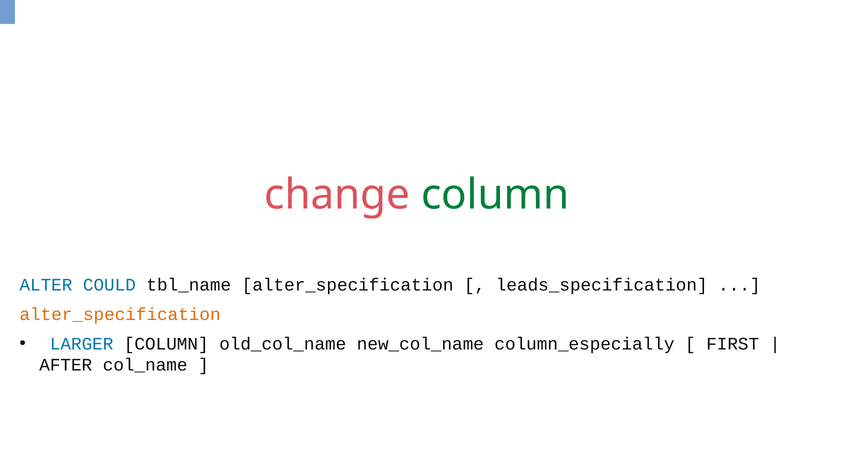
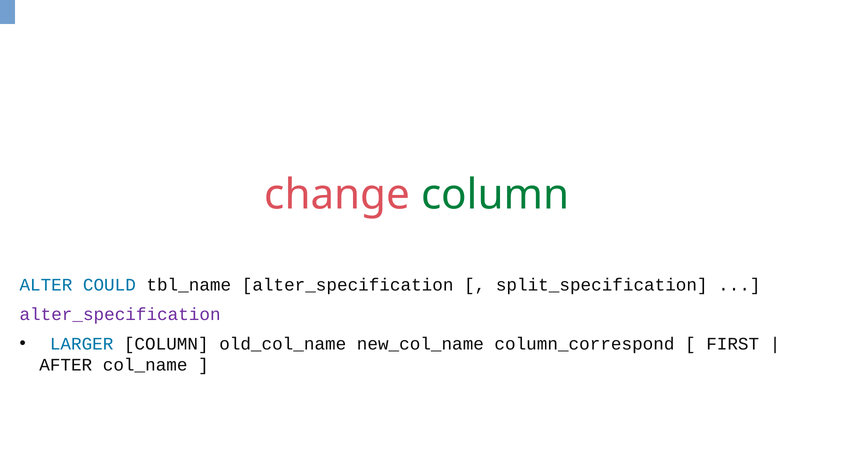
leads_specification: leads_specification -> split_specification (602, 285)
alter_specification colour: orange -> purple (120, 314)
column_especially: column_especially -> column_correspond (584, 344)
